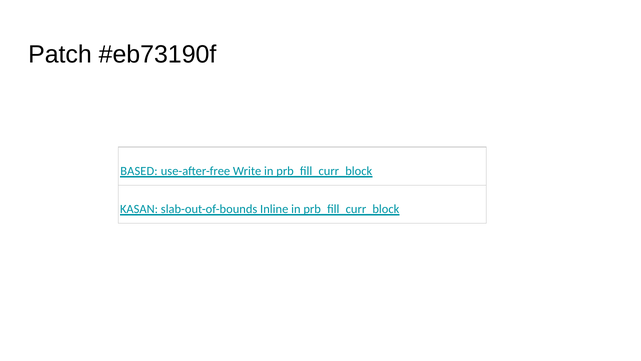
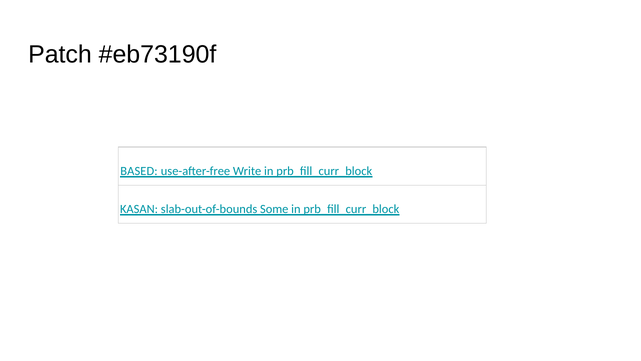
Inline: Inline -> Some (274, 209)
